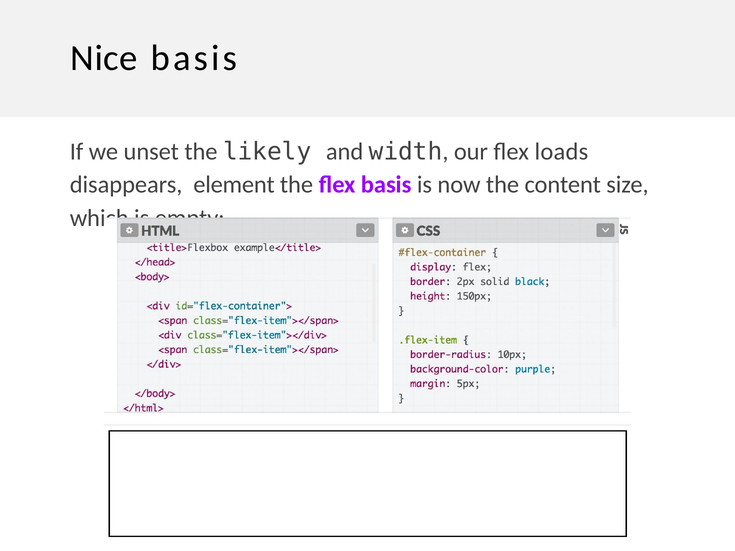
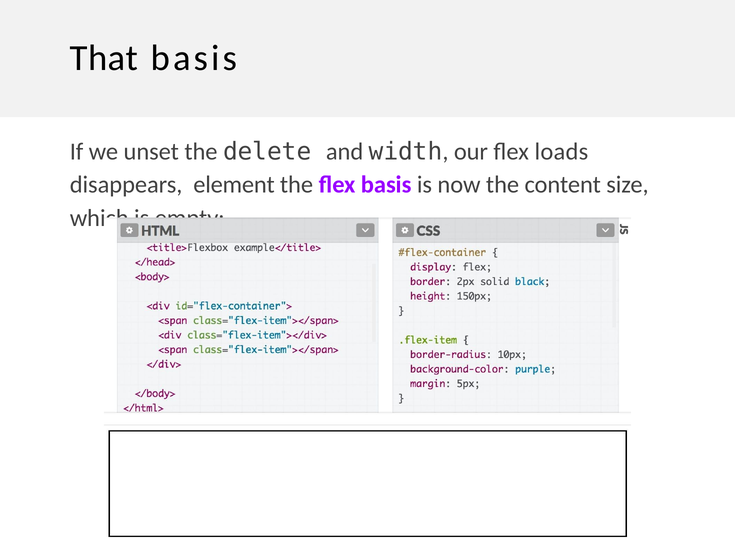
Nice: Nice -> That (104, 58)
likely: likely -> delete (267, 152)
